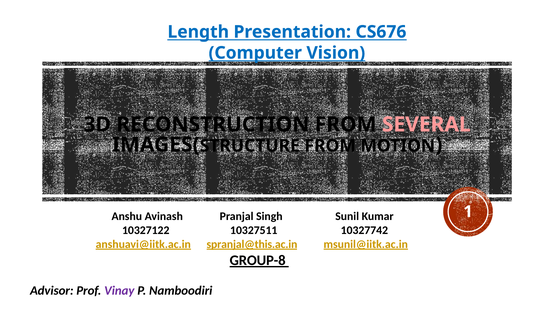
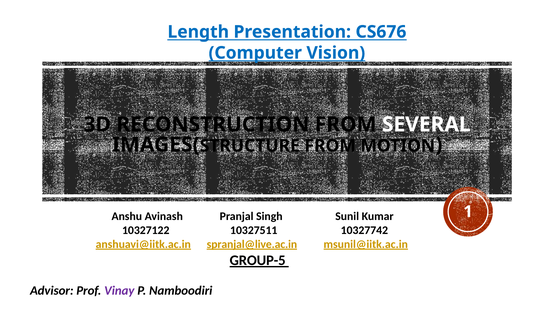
SEVERAL colour: pink -> white (426, 125)
spranjal@this.ac.in: spranjal@this.ac.in -> spranjal@live.ac.in (252, 244)
GROUP-8: GROUP-8 -> GROUP-5 (258, 260)
